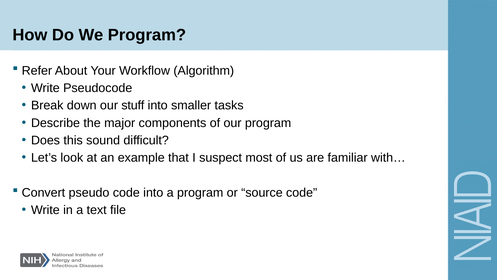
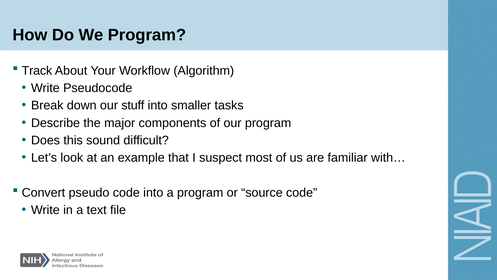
Refer: Refer -> Track (37, 71)
